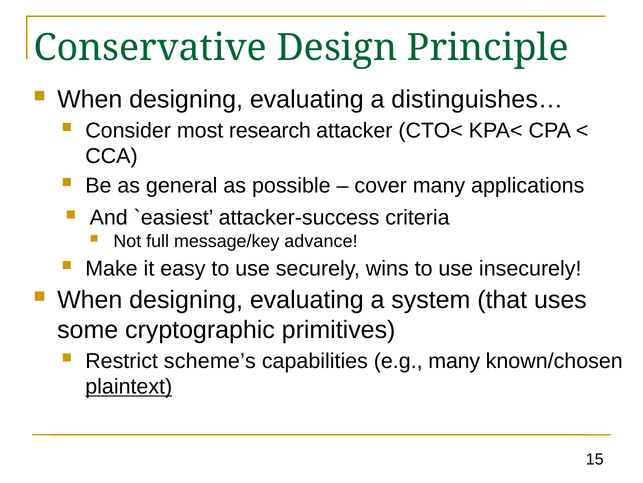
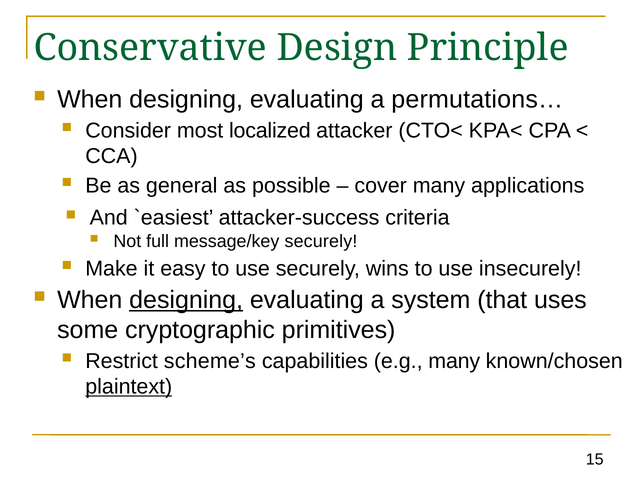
distinguishes…: distinguishes… -> permutations… (477, 99)
research: research -> localized (270, 130)
message/key advance: advance -> securely (321, 241)
designing underline: none -> present (186, 299)
